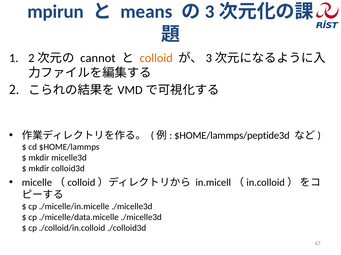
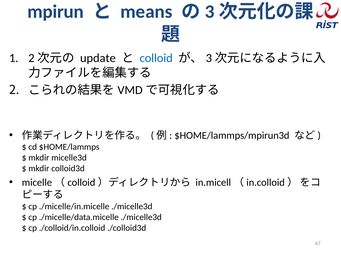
cannot: cannot -> update (98, 58)
colloid colour: orange -> blue (156, 58)
$HOME/lammps/peptide3d: $HOME/lammps/peptide3d -> $HOME/lammps/mpirun3d (232, 136)
